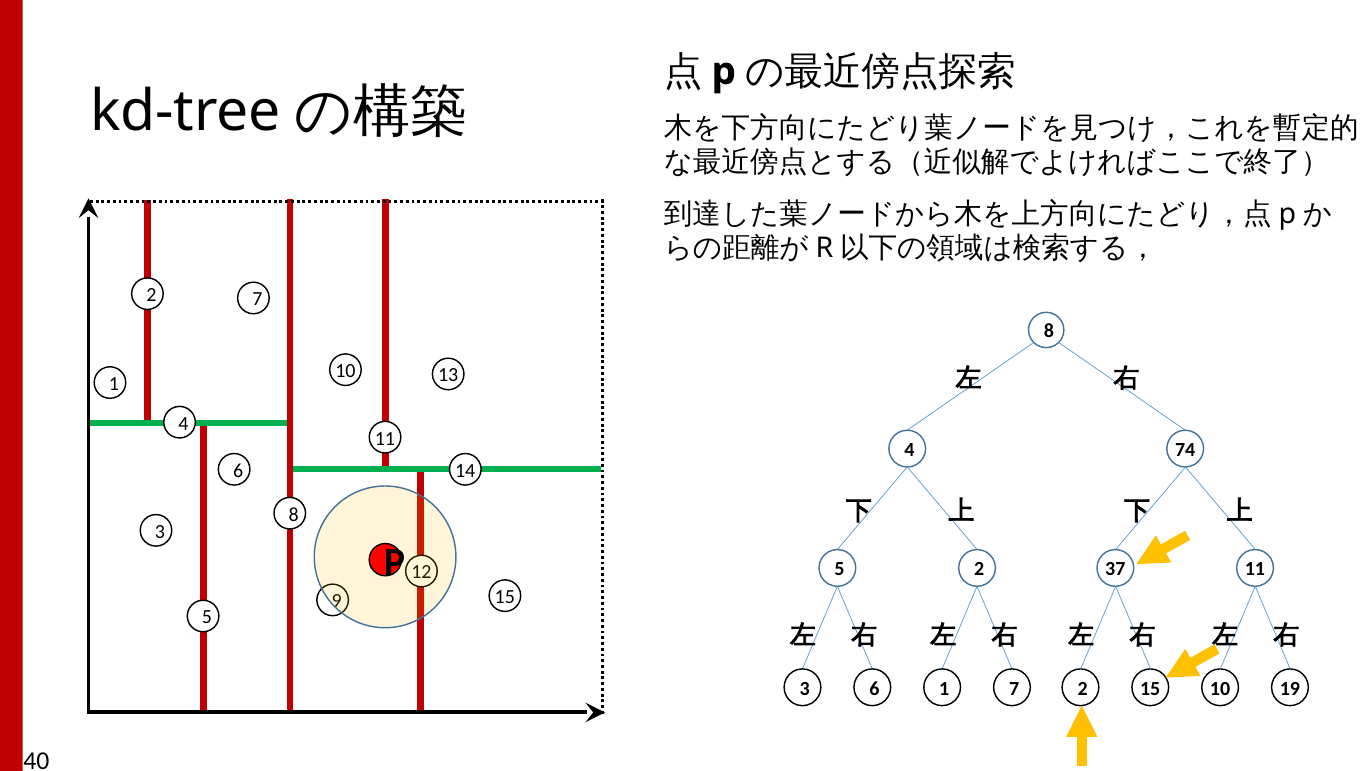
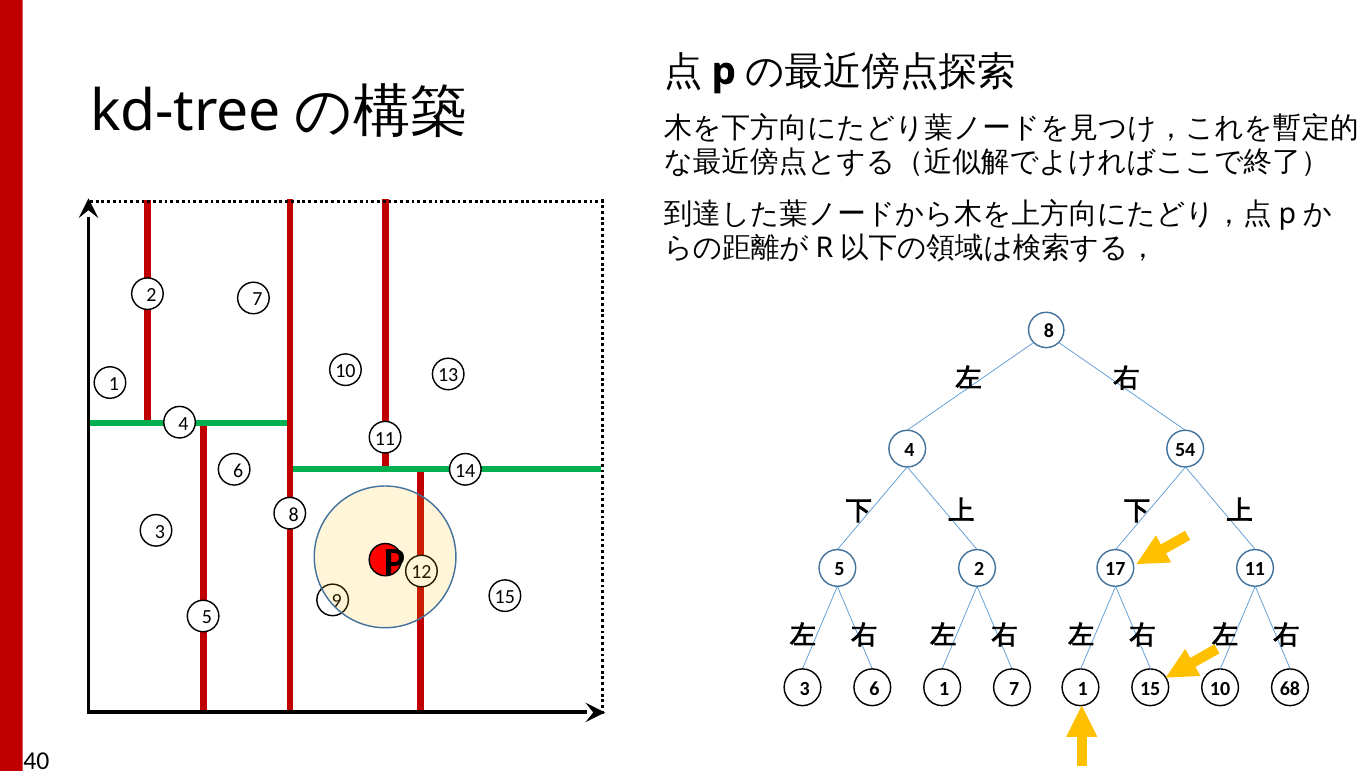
74: 74 -> 54 (1185, 450)
37: 37 -> 17 (1115, 569)
7 2: 2 -> 1 (1083, 688)
19: 19 -> 68 (1290, 688)
